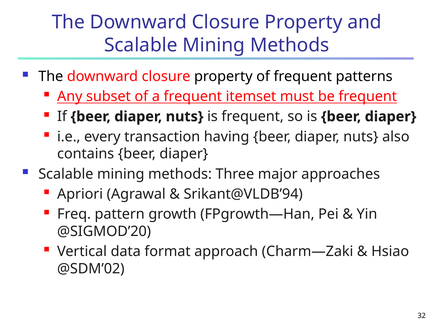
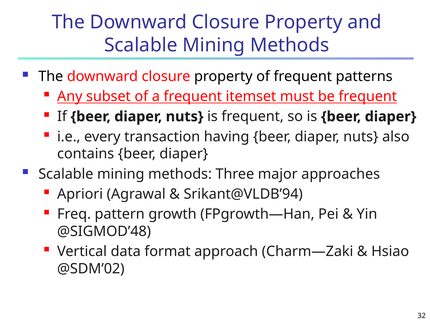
@SIGMOD’20: @SIGMOD’20 -> @SIGMOD’48 (104, 231)
